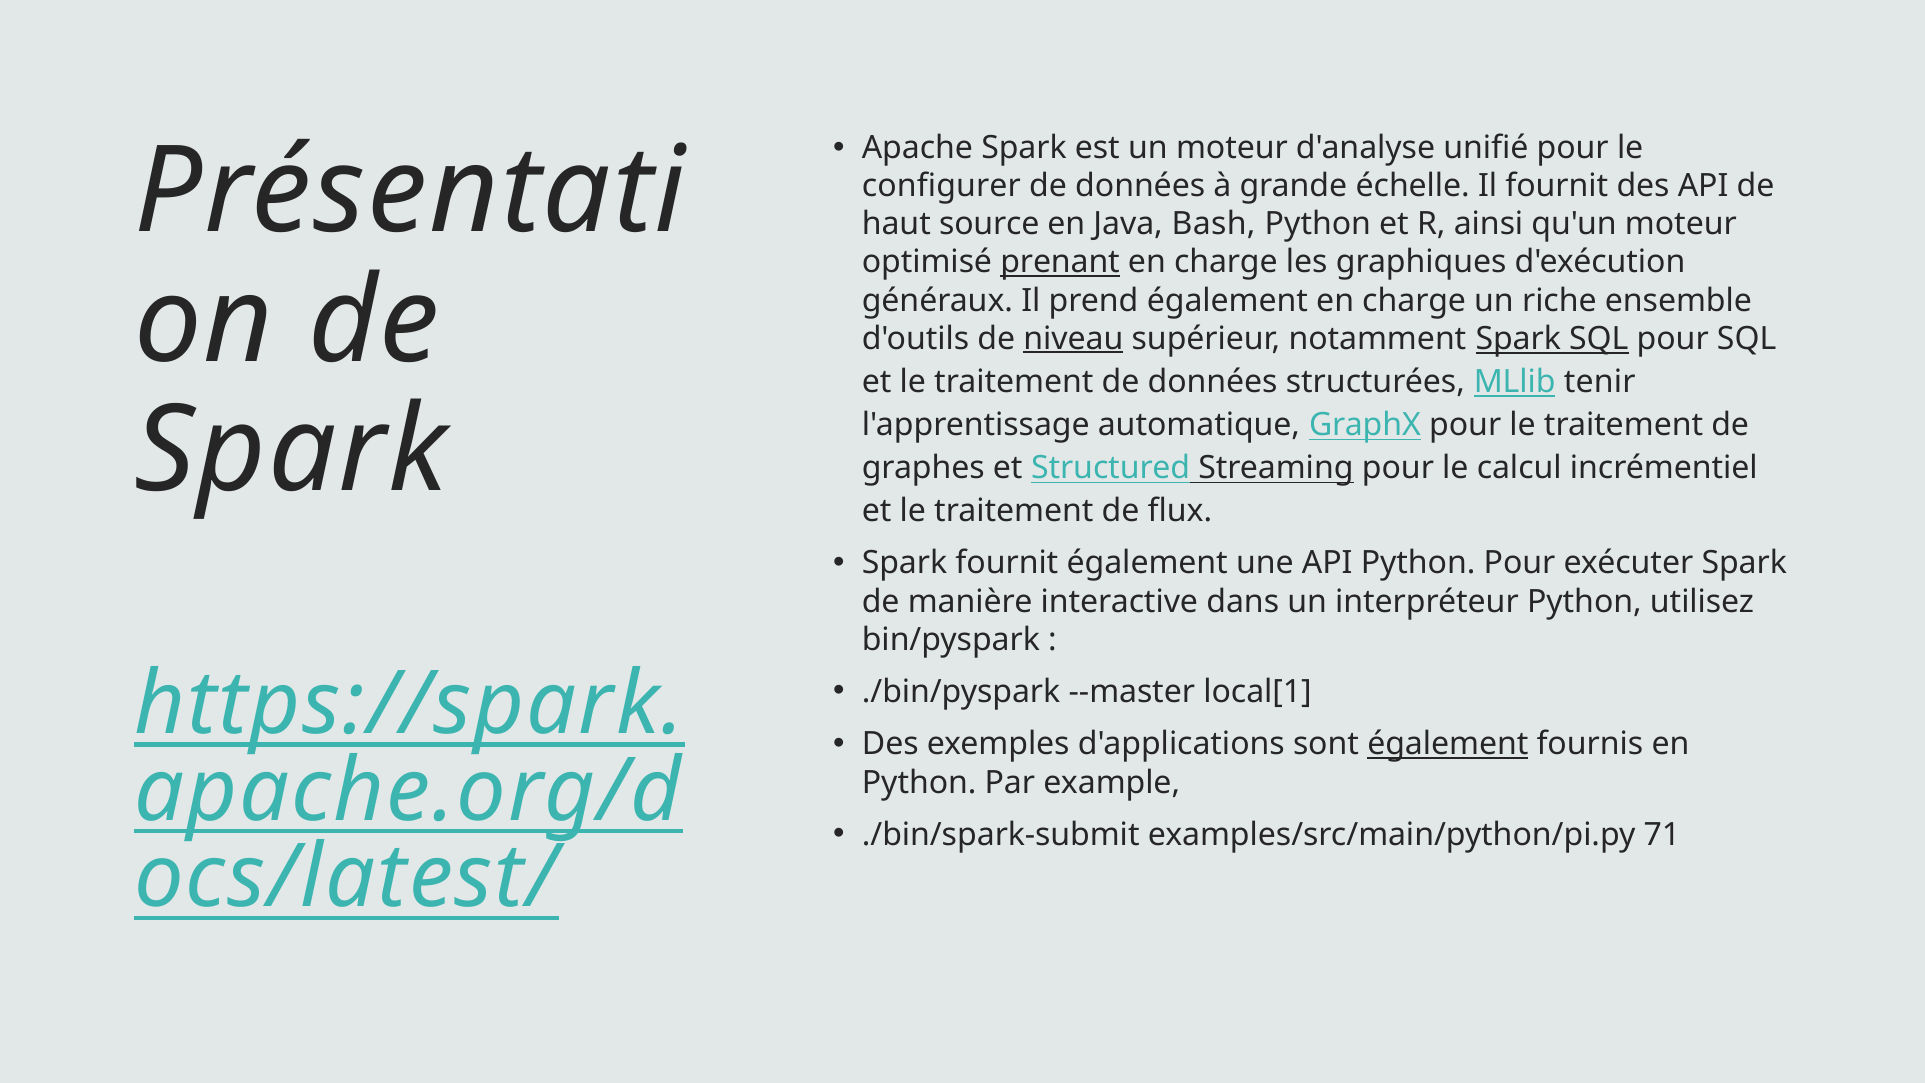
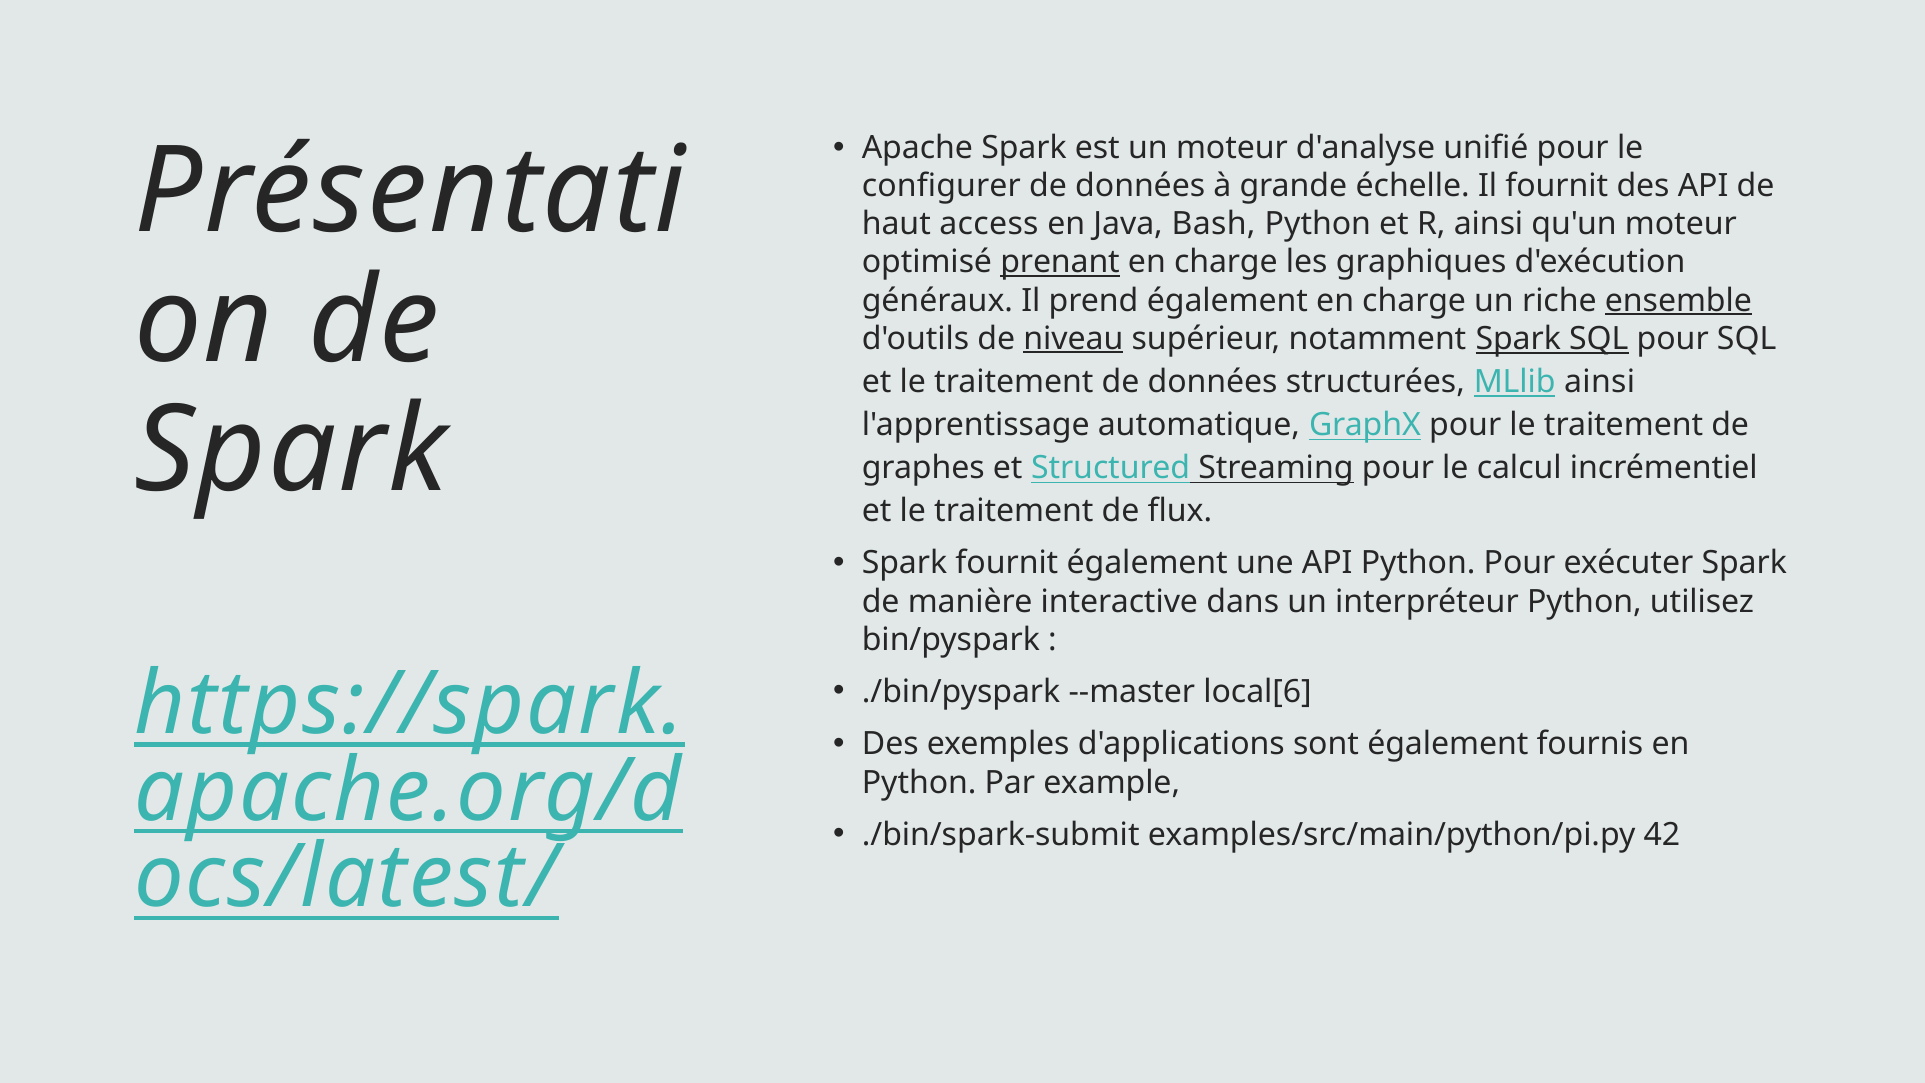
source: source -> access (989, 224)
ensemble underline: none -> present (1678, 300)
MLlib tenir: tenir -> ainsi (1600, 382)
local[1: local[1 -> local[6 (1258, 692)
également underline: present -> none (1448, 744)
71: 71 -> 42 (1662, 835)
